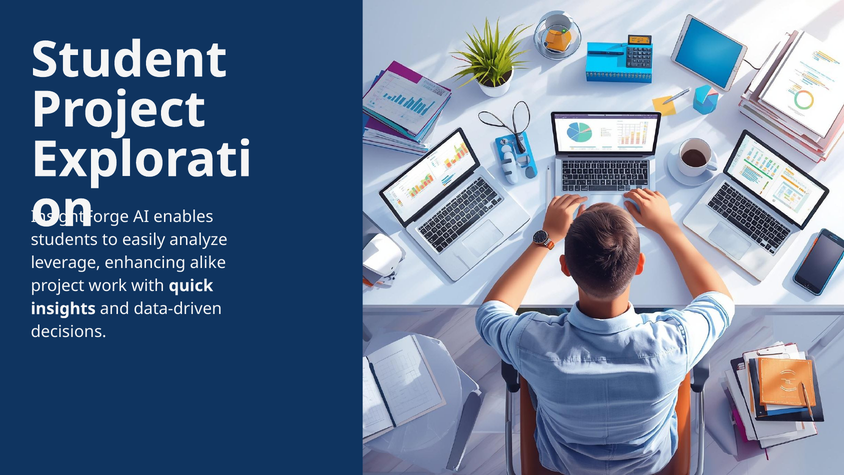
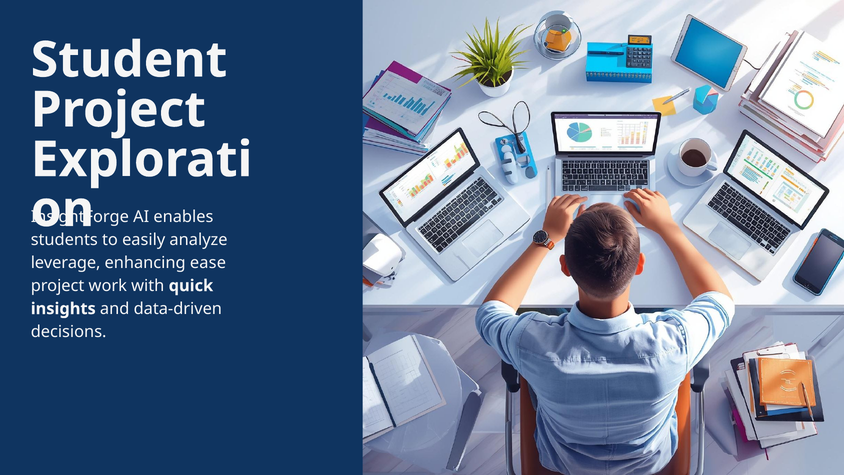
alike: alike -> ease (208, 263)
